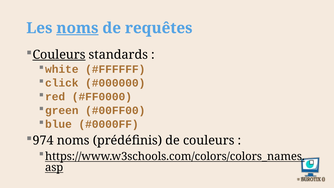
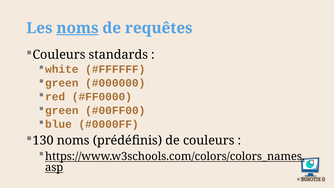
Couleurs underline: present -> none (59, 55)
click: click -> green (62, 83)
974: 974 -> 130 (43, 140)
